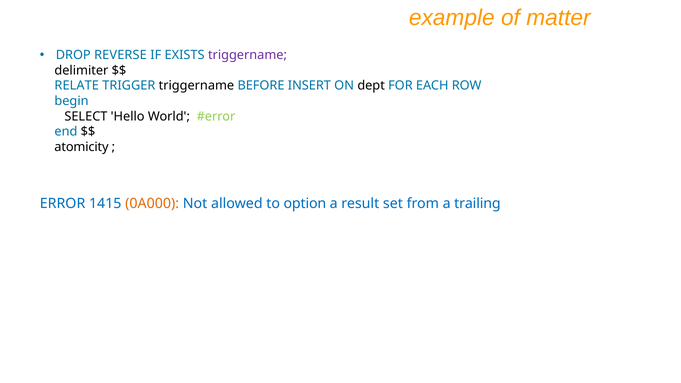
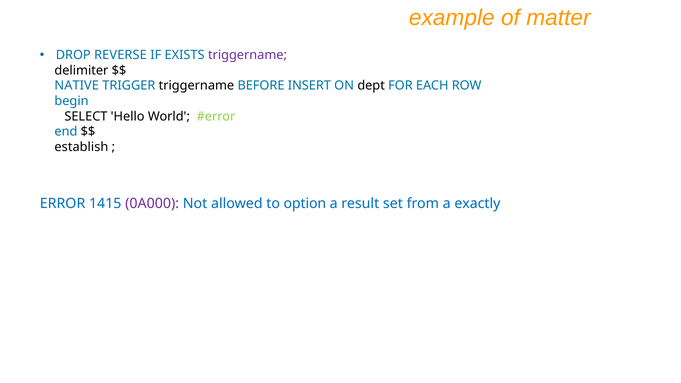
RELATE: RELATE -> NATIVE (77, 86)
atomicity: atomicity -> establish (81, 147)
0A000 colour: orange -> purple (152, 204)
trailing: trailing -> exactly (477, 204)
